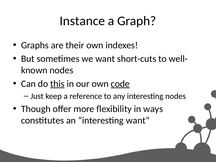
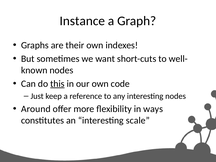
code underline: present -> none (120, 84)
Though: Though -> Around (36, 109)
interesting want: want -> scale (138, 120)
